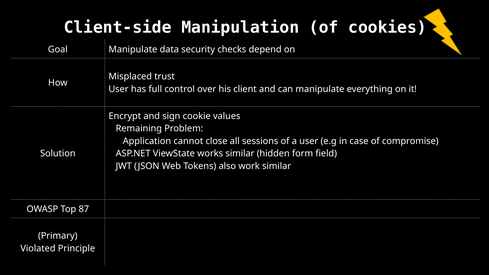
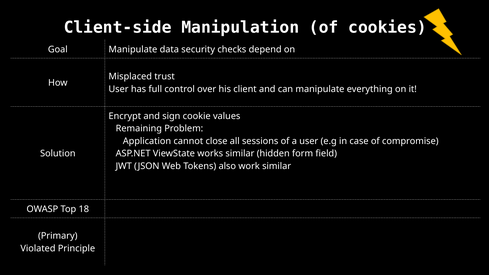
87: 87 -> 18 (84, 209)
